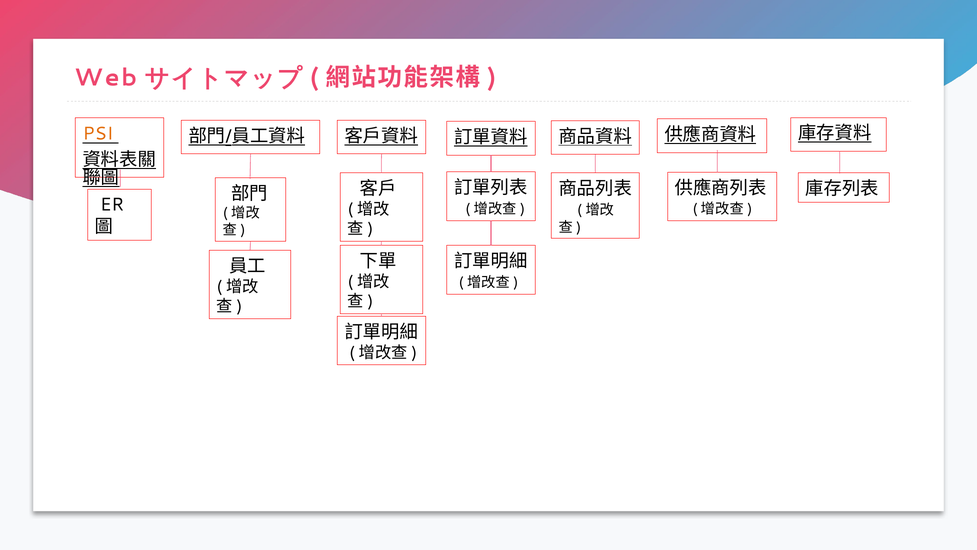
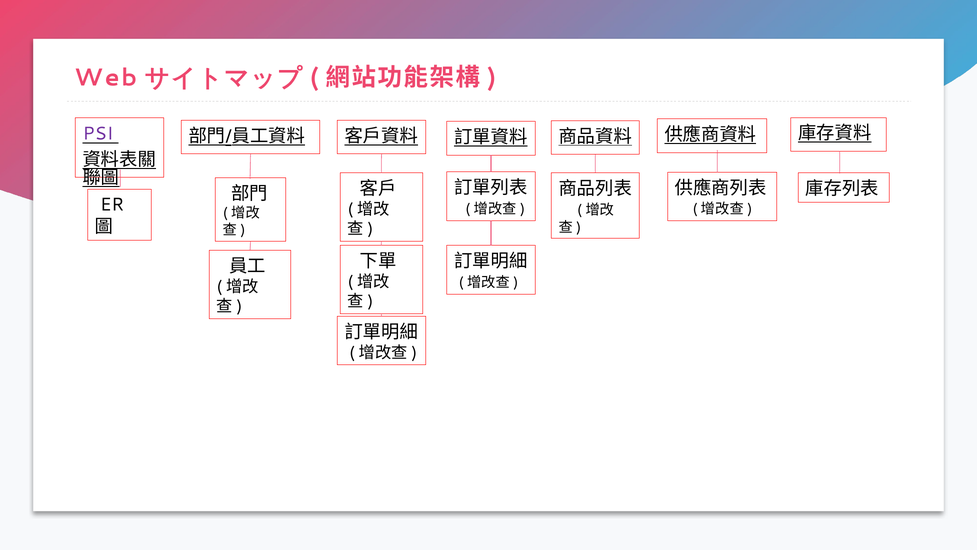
PSI colour: orange -> purple (98, 134)
